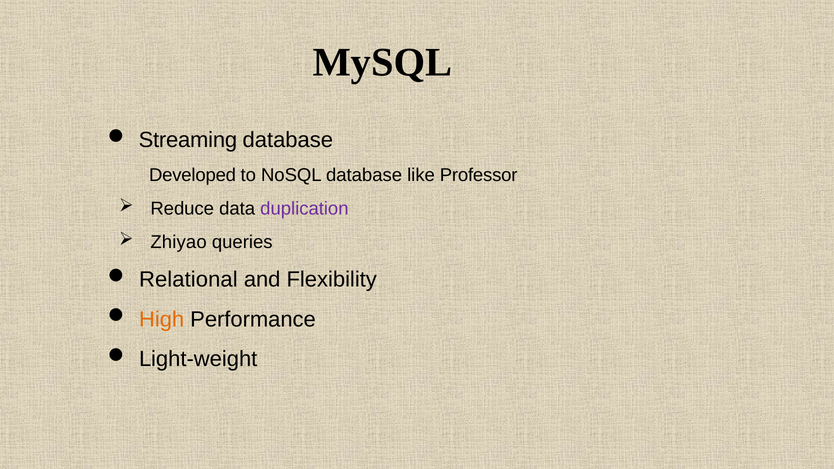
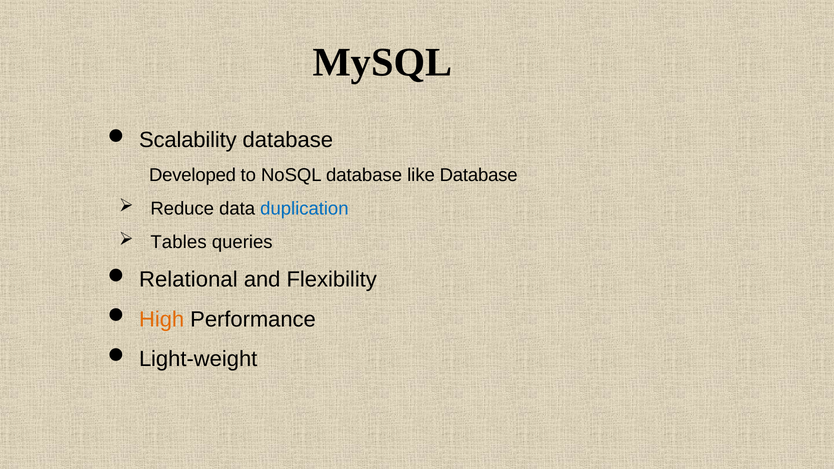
Streaming: Streaming -> Scalability (188, 140)
like Professor: Professor -> Database (479, 175)
duplication colour: purple -> blue (304, 209)
Zhiyao: Zhiyao -> Tables (179, 242)
